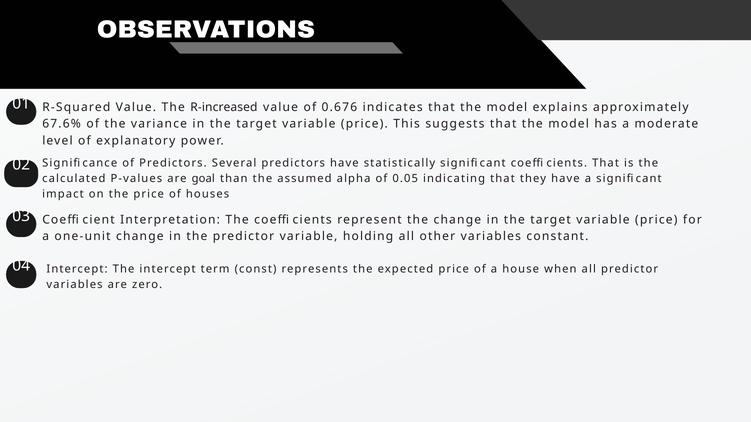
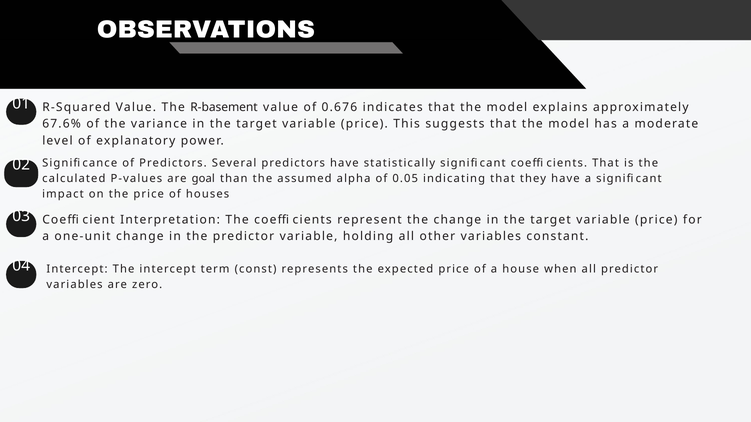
R-increased: R-increased -> R-basement (224, 107)
